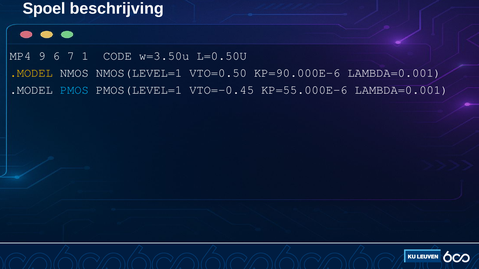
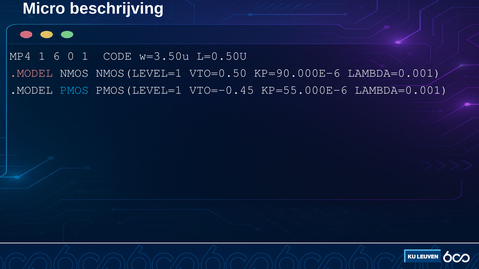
Spoel: Spoel -> Micro (44, 9)
MP4 9: 9 -> 1 (42, 56)
7: 7 -> 0 (71, 56)
.MODEL colour: yellow -> pink (31, 73)
